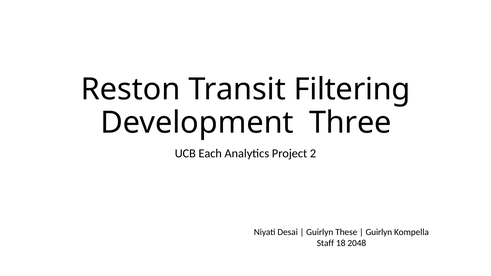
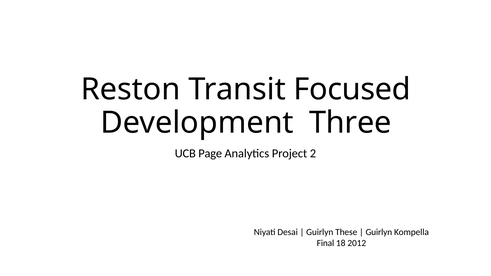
Filtering: Filtering -> Focused (352, 90)
Each: Each -> Page (210, 153)
Staff: Staff -> Final (325, 243)
2048: 2048 -> 2012 (357, 243)
